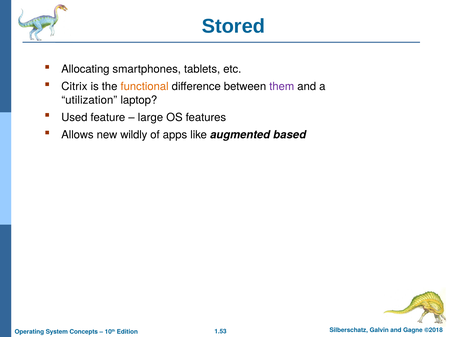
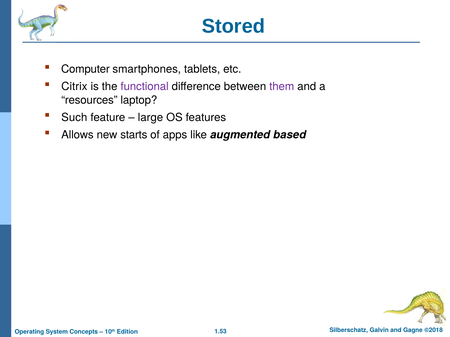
Allocating: Allocating -> Computer (85, 69)
functional colour: orange -> purple (145, 87)
utilization: utilization -> resources (89, 100)
Used: Used -> Such (74, 118)
wildly: wildly -> starts (134, 135)
